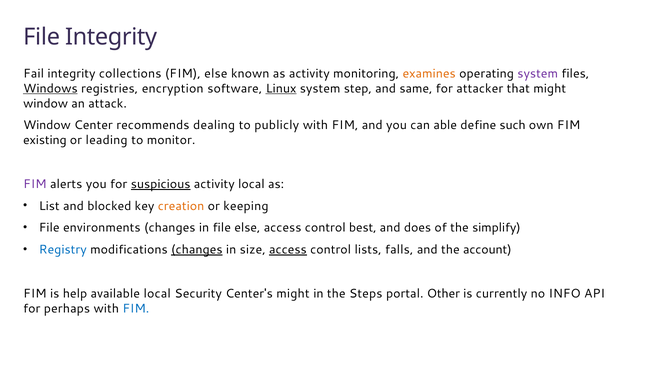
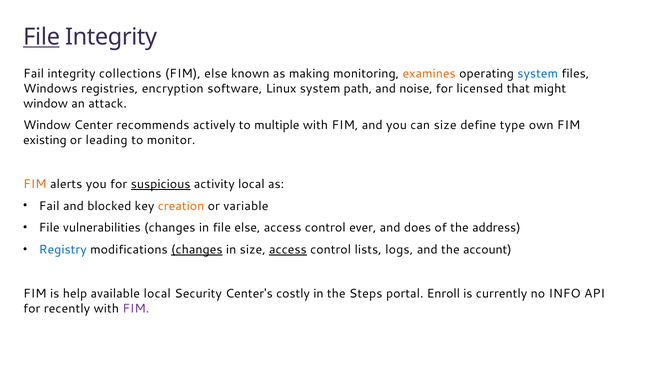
File underline: none -> present (42, 37)
as activity: activity -> making (309, 73)
system colour: purple -> blue (538, 73)
Windows underline: present -> none (50, 88)
Linux underline: present -> none (281, 88)
step: step -> path (358, 88)
same: same -> noise (416, 88)
attacker: attacker -> licensed (480, 88)
dealing: dealing -> actively (214, 125)
publicly: publicly -> multiple (277, 125)
can able: able -> size (445, 125)
such: such -> type (512, 125)
FIM colour: purple -> orange (35, 184)
List: List -> Fail (49, 206)
keeping: keeping -> variable (246, 206)
environments: environments -> vulnerabilities (102, 228)
best: best -> ever (363, 228)
simplify: simplify -> address (496, 228)
falls: falls -> logs (399, 249)
Center's might: might -> costly (293, 293)
Other: Other -> Enroll (443, 293)
perhaps: perhaps -> recently (67, 308)
FIM colour: blue -> purple (136, 308)
